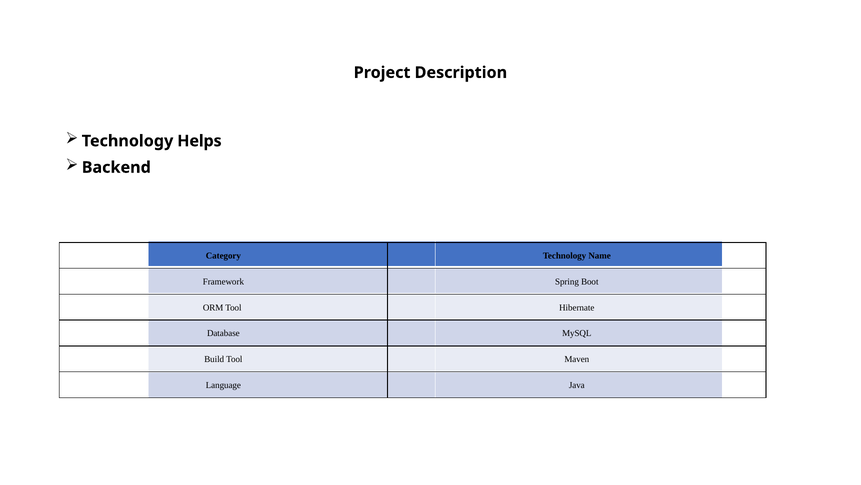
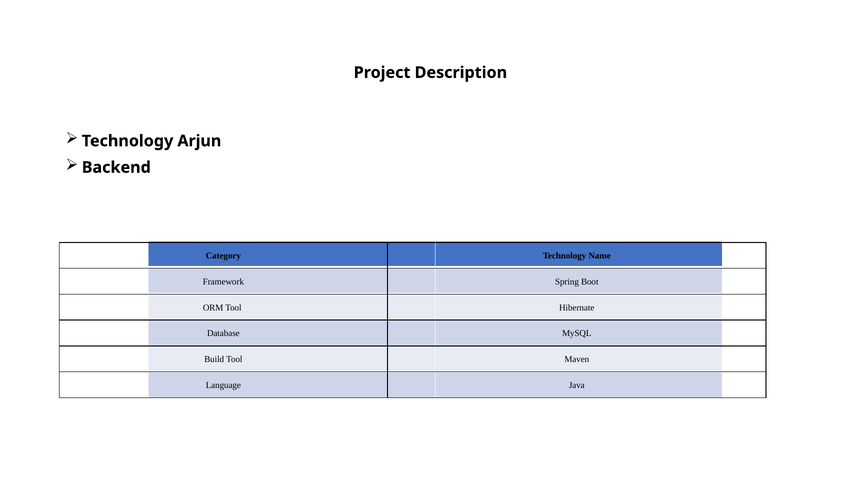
Helps: Helps -> Arjun (199, 141)
